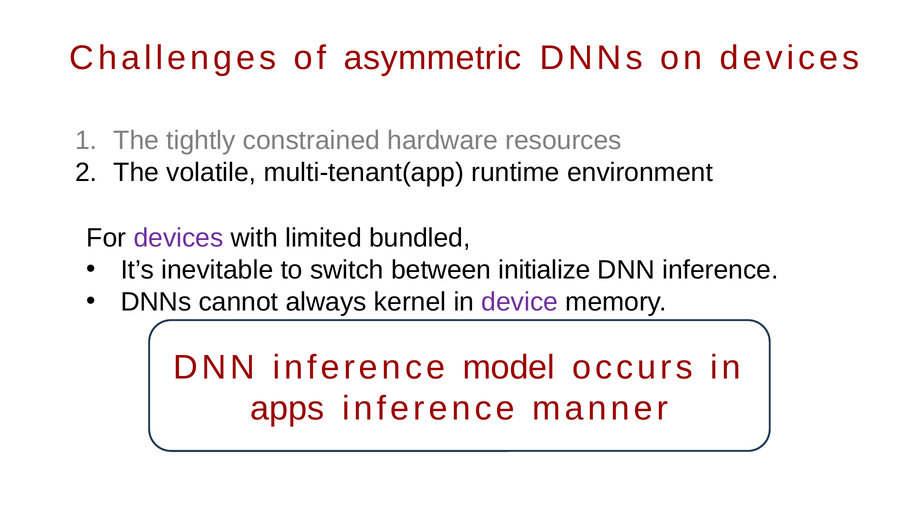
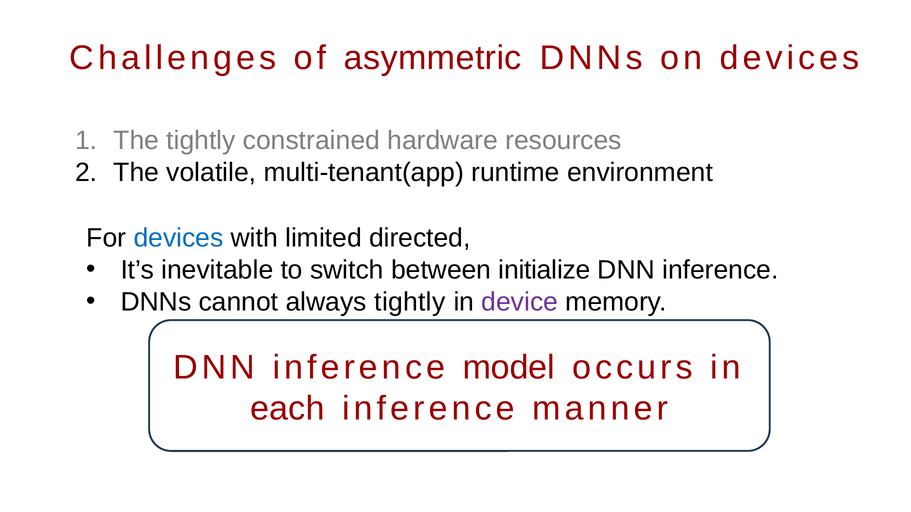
devices colour: purple -> blue (178, 238)
bundled: bundled -> directed (420, 238)
always kernel: kernel -> tightly (410, 302)
apps: apps -> each (287, 409)
